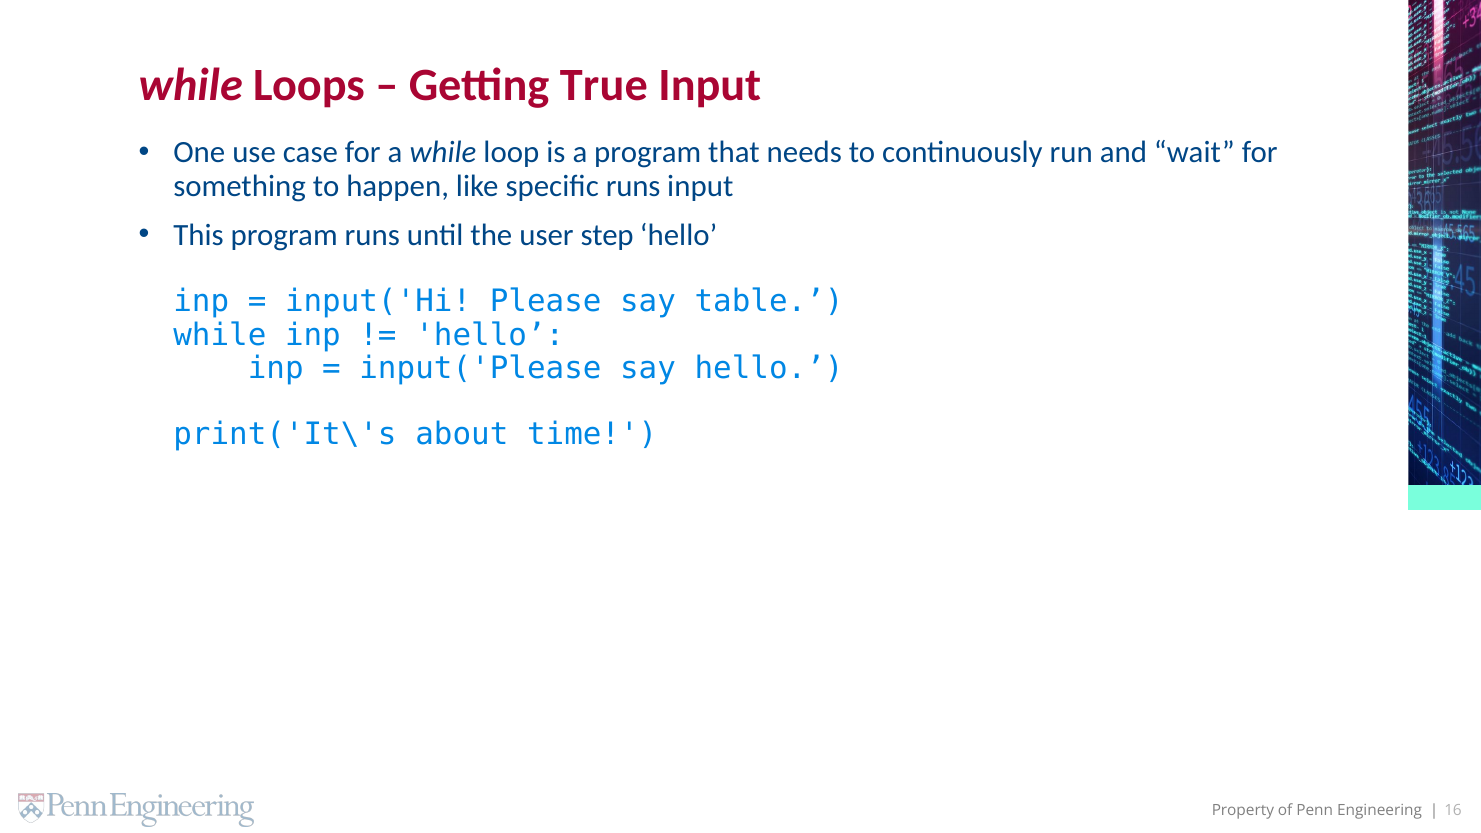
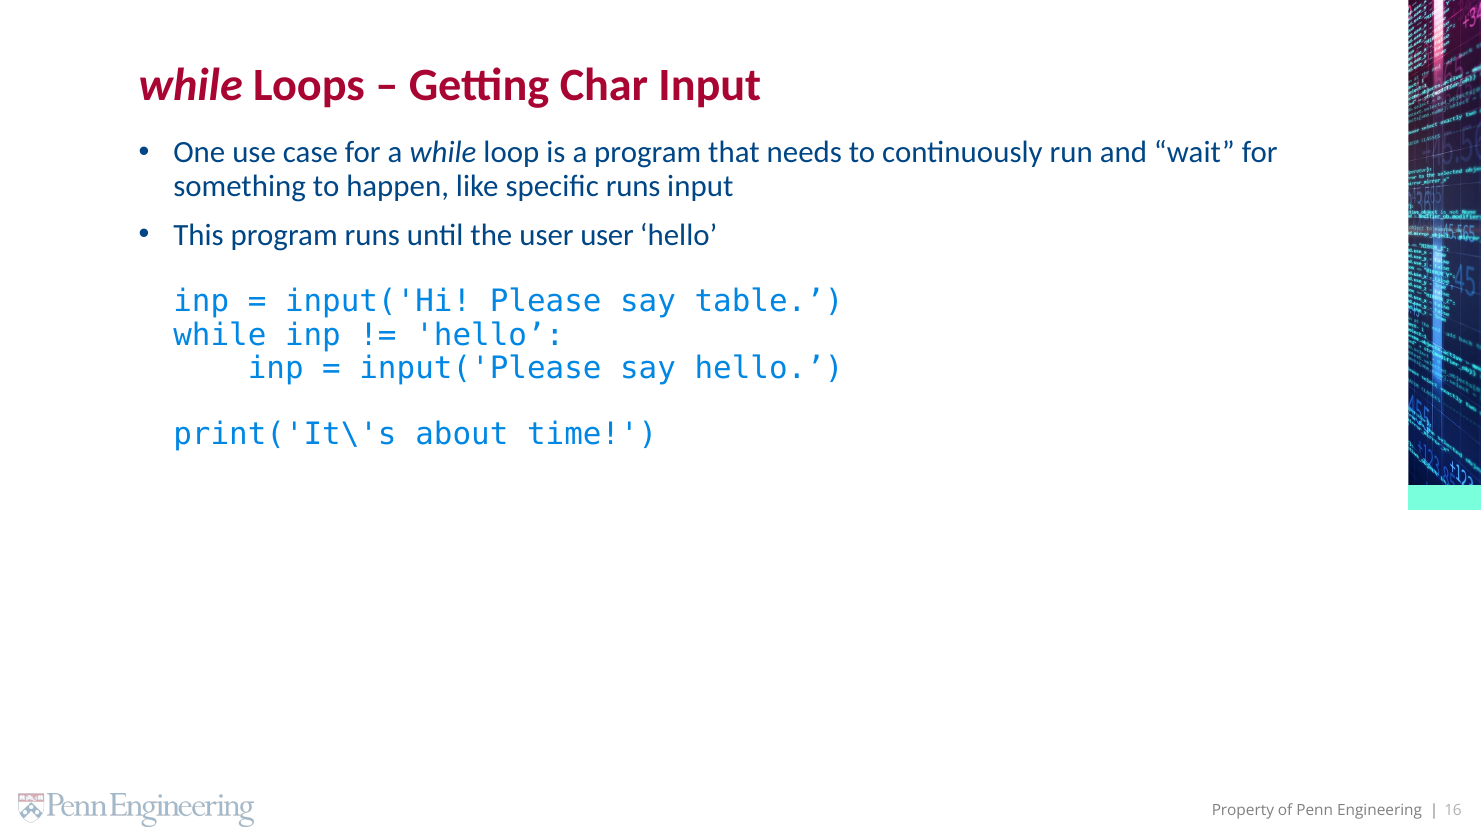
True: True -> Char (604, 85)
user step: step -> user (607, 235)
